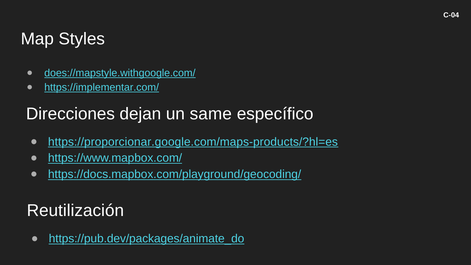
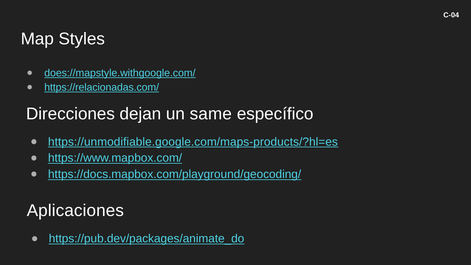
https://implementar.com/: https://implementar.com/ -> https://relacionadas.com/ (102, 87)
https://proporcionar.google.com/maps-products/?hl=es: https://proporcionar.google.com/maps-products/?hl=es -> https://unmodifiable.google.com/maps-products/?hl=es (193, 142)
Reutilización: Reutilización -> Aplicaciones (75, 211)
